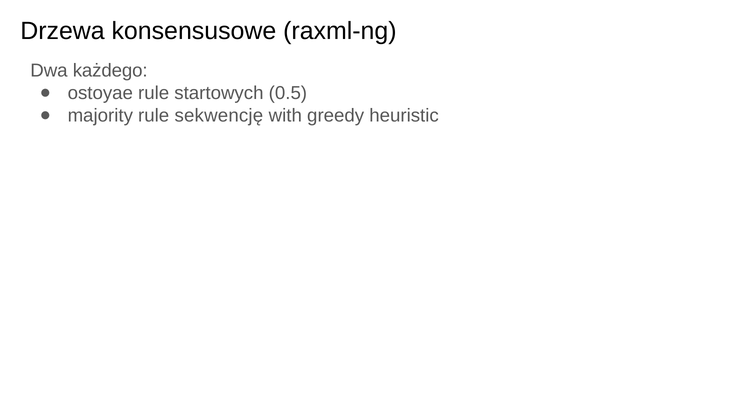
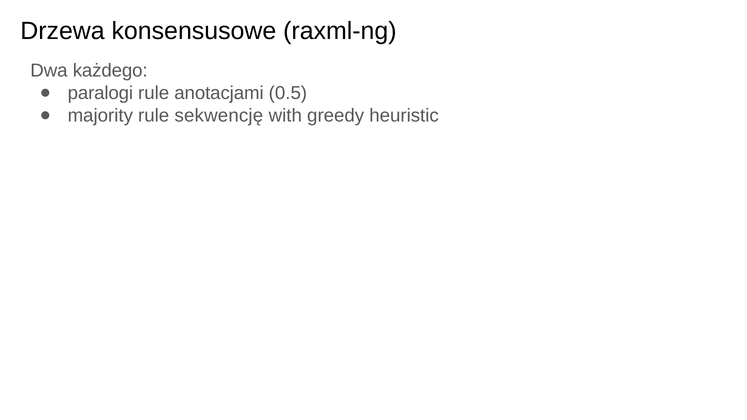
ostoyae: ostoyae -> paralogi (100, 93)
startowych: startowych -> anotacjami (219, 93)
